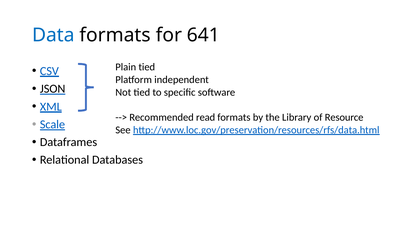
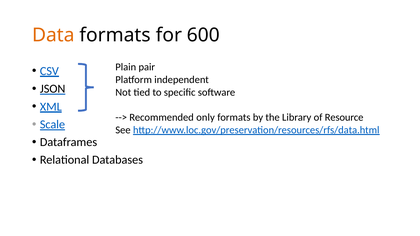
Data colour: blue -> orange (53, 35)
641: 641 -> 600 (203, 35)
Plain tied: tied -> pair (147, 67)
read: read -> only (206, 118)
